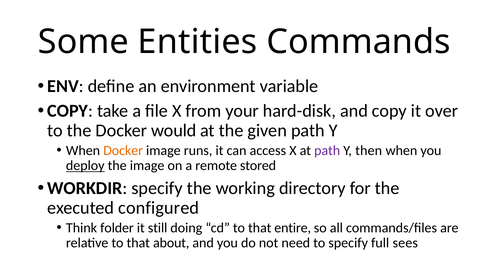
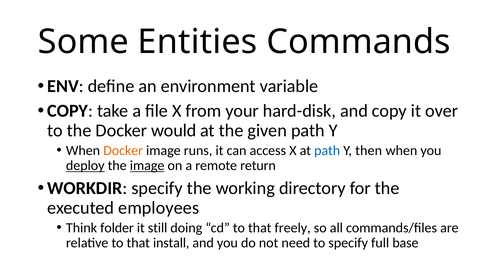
path colour: purple -> blue (327, 151)
image underline: none -> present (147, 166)
stored: stored -> return (258, 166)
configured: configured -> employees (159, 208)
entire: entire -> freely (293, 228)
about: about -> install (171, 243)
sees: sees -> base (405, 243)
